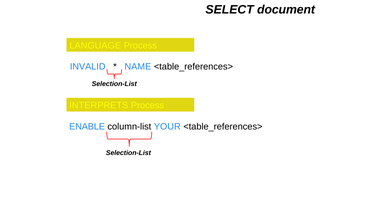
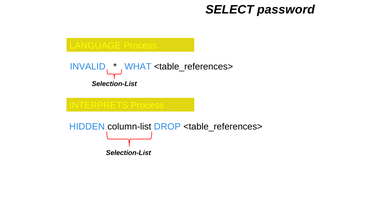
document: document -> password (286, 10)
NAME: NAME -> WHAT (138, 67)
ENABLE: ENABLE -> HIDDEN (87, 127)
YOUR: YOUR -> DROP (167, 127)
